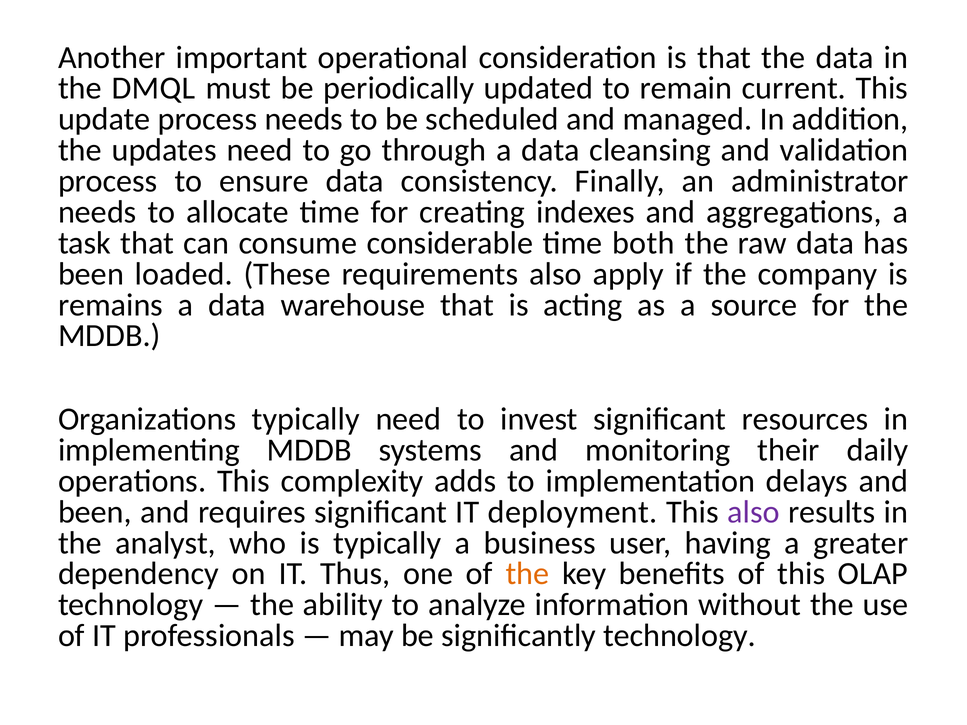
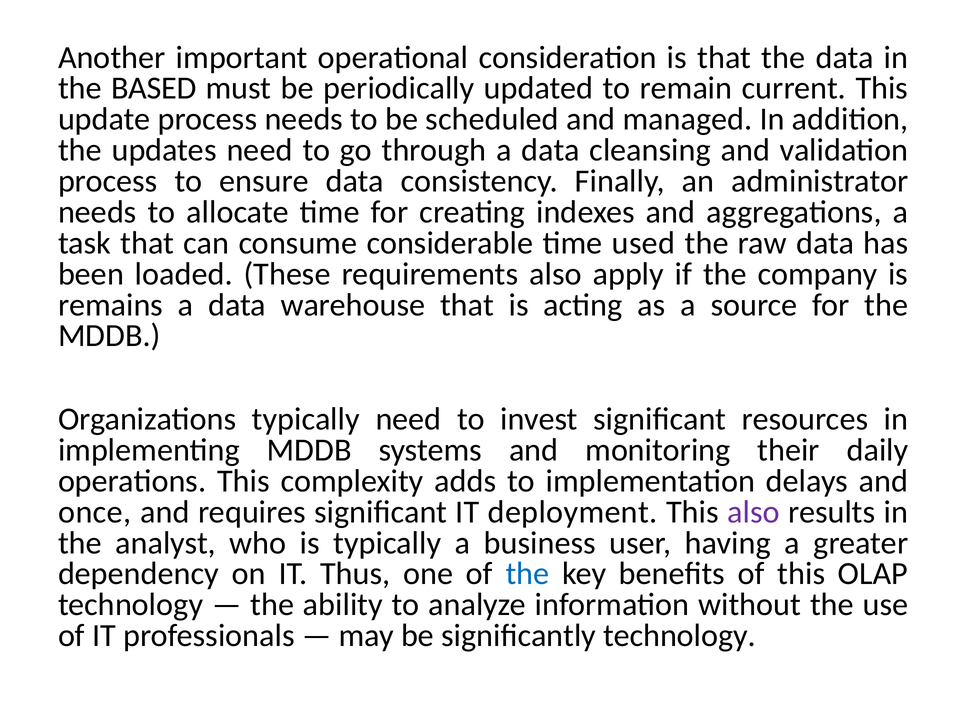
DMQL: DMQL -> BASED (154, 88)
both: both -> used (643, 243)
been: been -> once (95, 512)
the colour: orange -> blue (527, 574)
